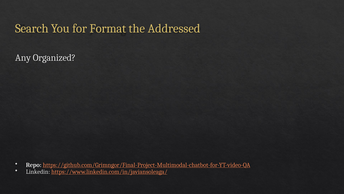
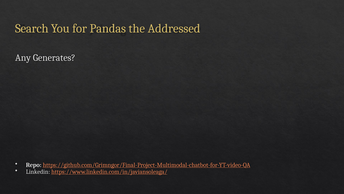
Format: Format -> Pandas (108, 29)
Organized: Organized -> Generates (54, 58)
